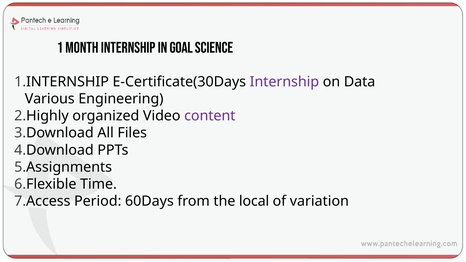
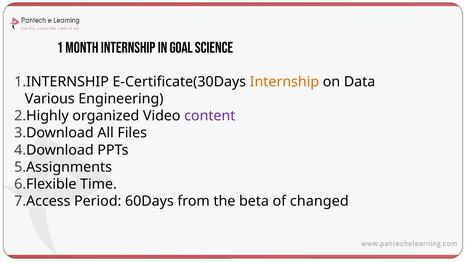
Internship colour: purple -> orange (284, 82)
local: local -> beta (254, 201)
variation: variation -> changed (319, 201)
